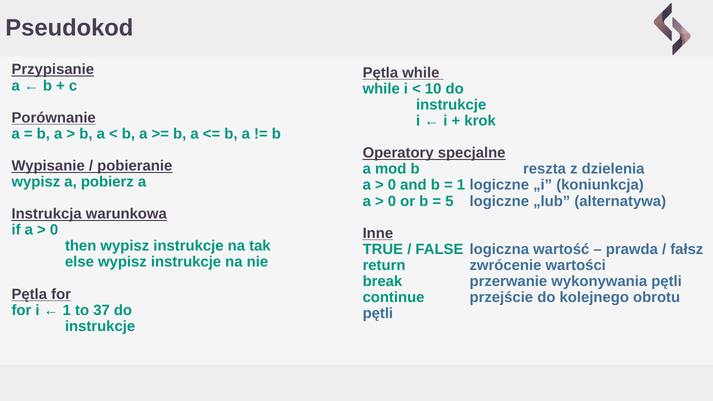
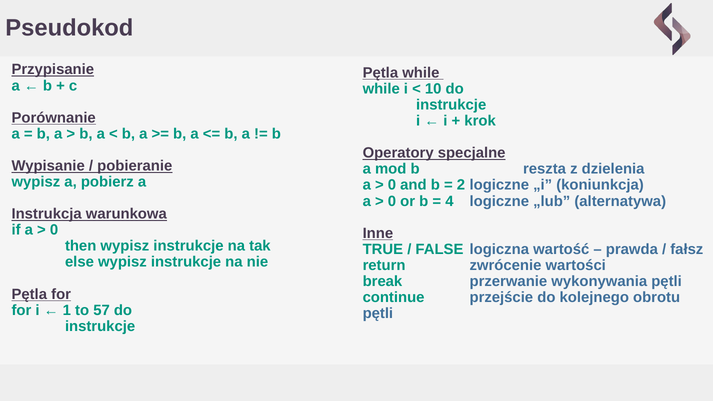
1: 1 -> 2 (461, 185)
5: 5 -> 4 (449, 201)
37: 37 -> 57 (102, 310)
